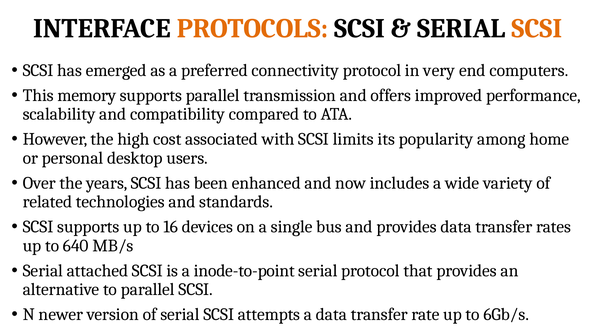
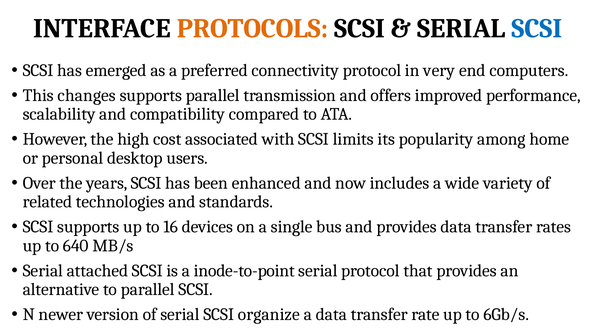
SCSI colour: orange -> blue (537, 29)
memory: memory -> changes (87, 96)
attempts: attempts -> organize (269, 315)
